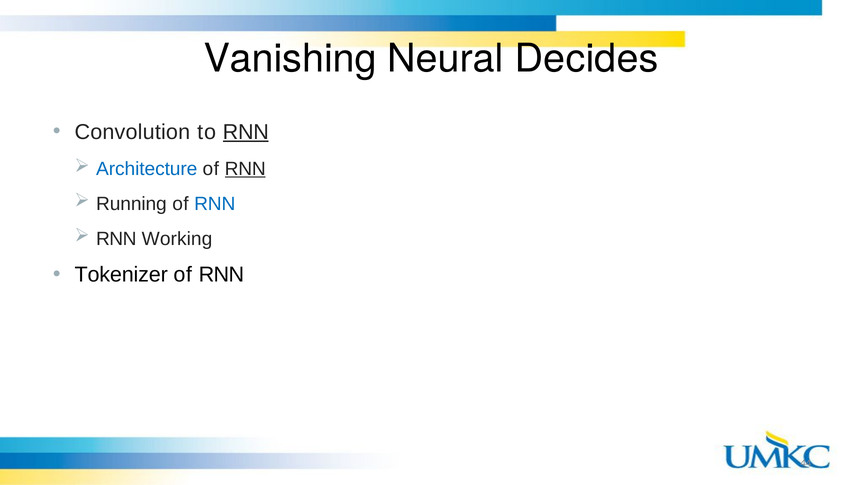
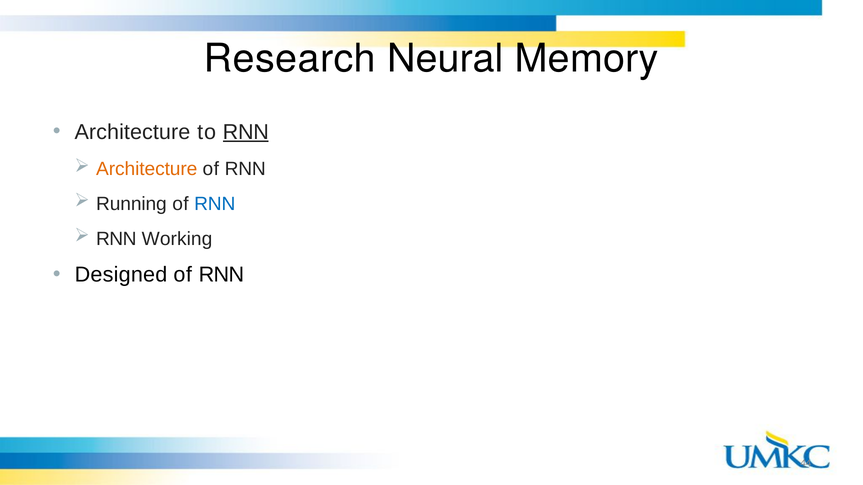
Vanishing: Vanishing -> Research (290, 59)
Decides: Decides -> Memory (587, 59)
Convolution: Convolution -> Architecture (132, 132)
Architecture colour: blue -> orange (147, 169)
RNN underline: present -> none (245, 169)
Tokenizer: Tokenizer -> Designed (121, 275)
